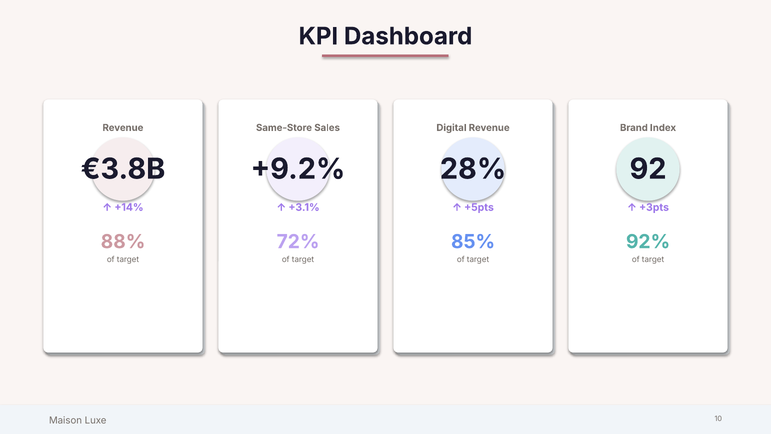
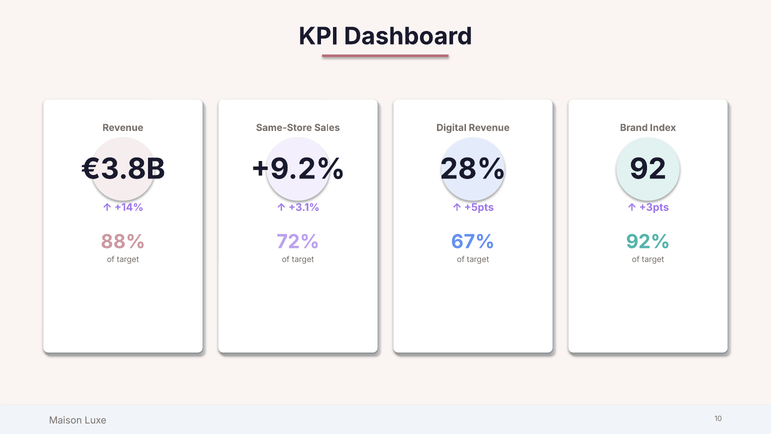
85%: 85% -> 67% (473, 242)
